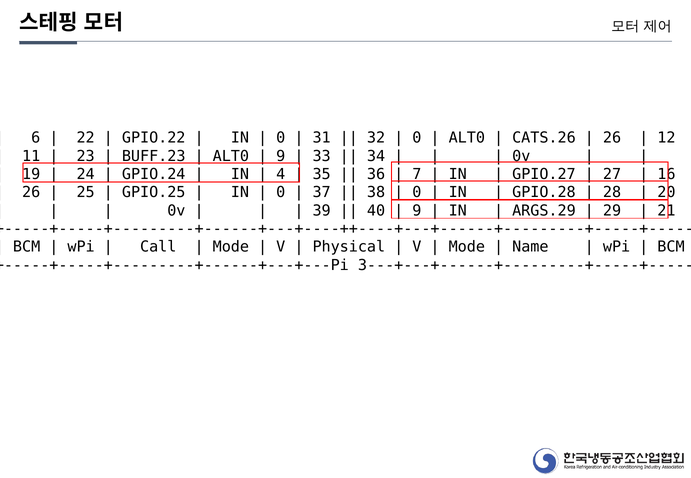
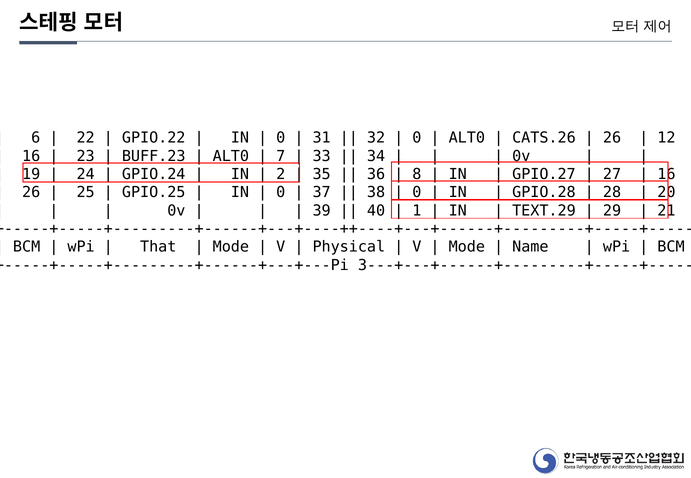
11: 11 -> 16 (31, 156)
9: 9 -> 7 (281, 156)
4: 4 -> 2 (281, 174)
7: 7 -> 8 (417, 174)
9: 9 -> 1 (417, 211)
ARGS.29: ARGS.29 -> TEXT.29 (544, 211)
Call: Call -> That (158, 247)
